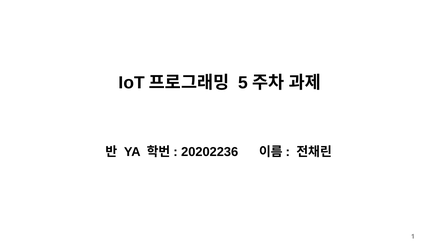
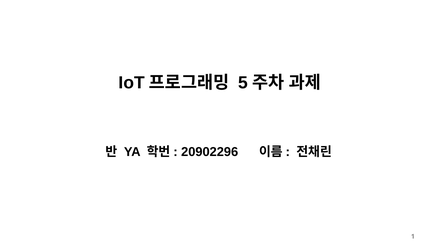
20202236: 20202236 -> 20902296 (210, 151)
